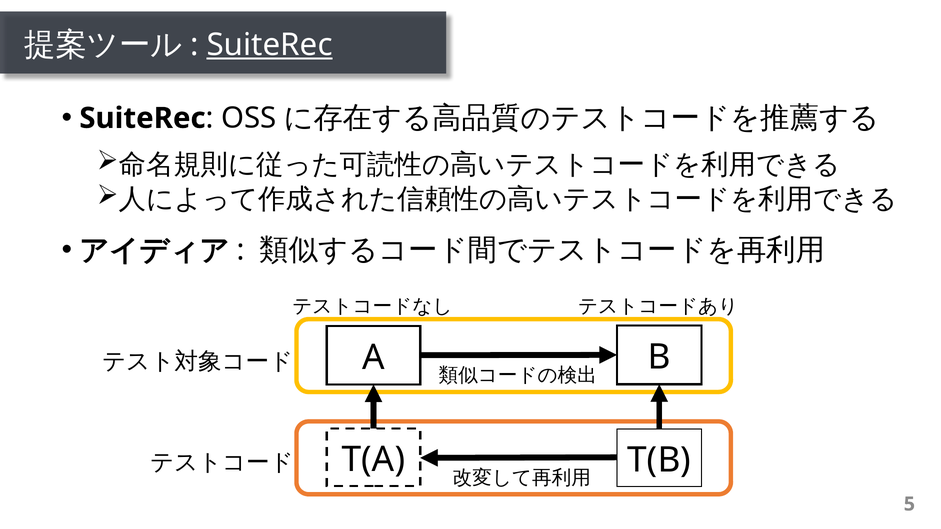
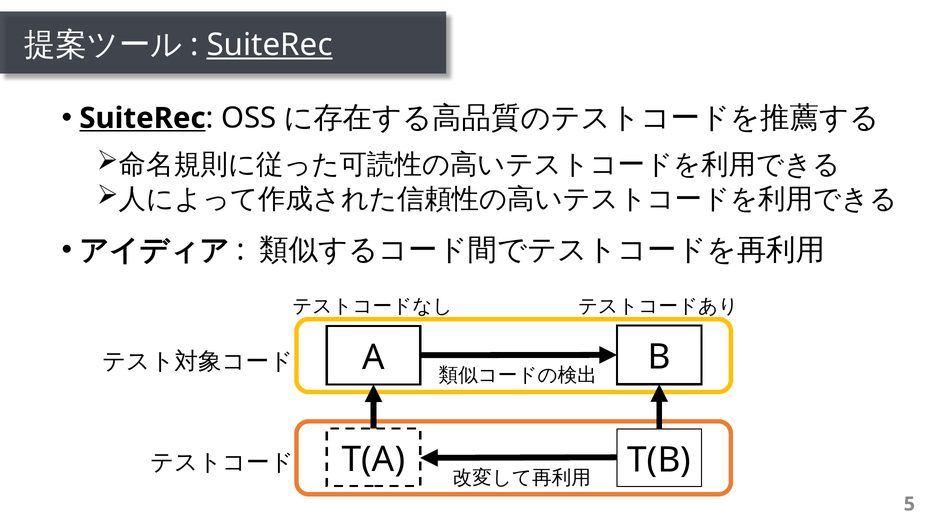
SuiteRec underline: none -> present (142, 118)
